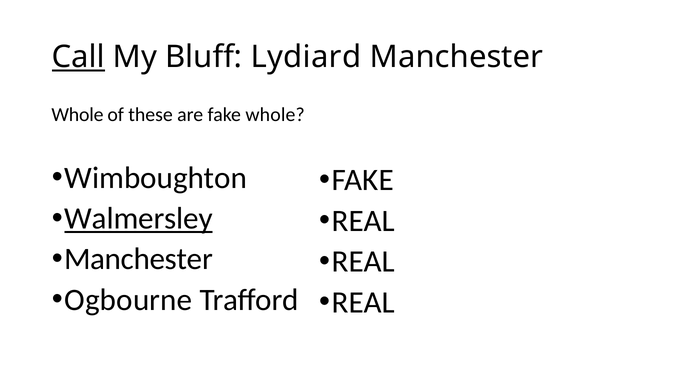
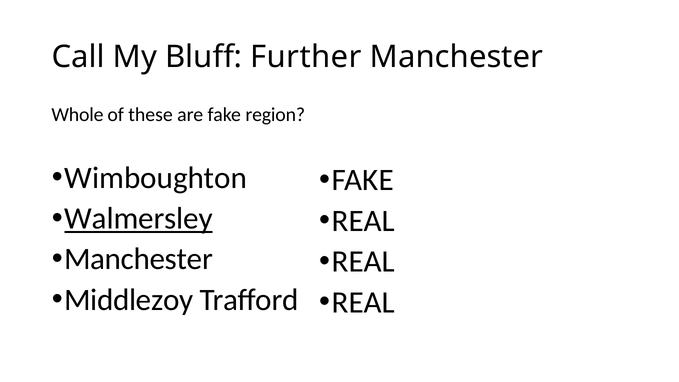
Call underline: present -> none (78, 57)
Lydiard: Lydiard -> Further (306, 57)
fake whole: whole -> region (275, 115)
Ogbourne: Ogbourne -> Middlezoy (129, 300)
